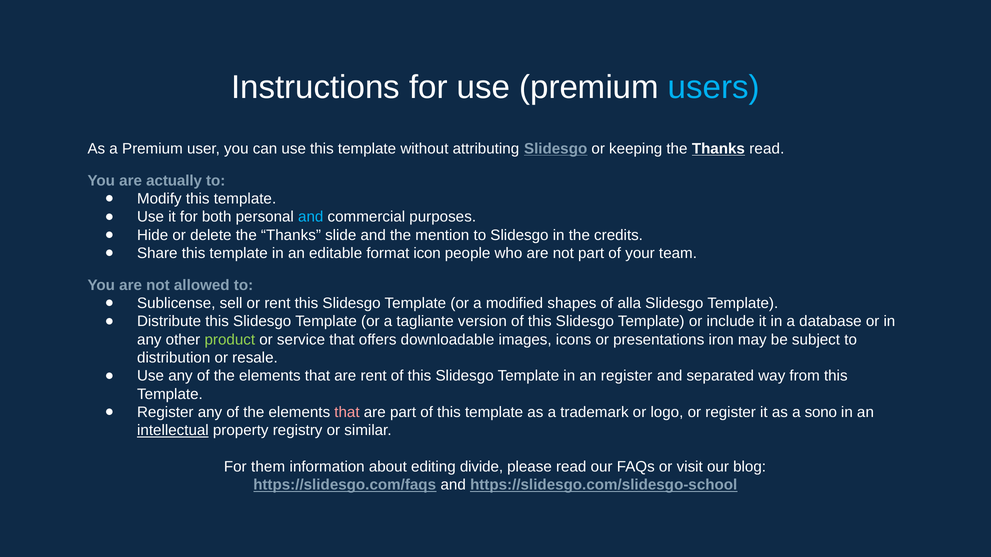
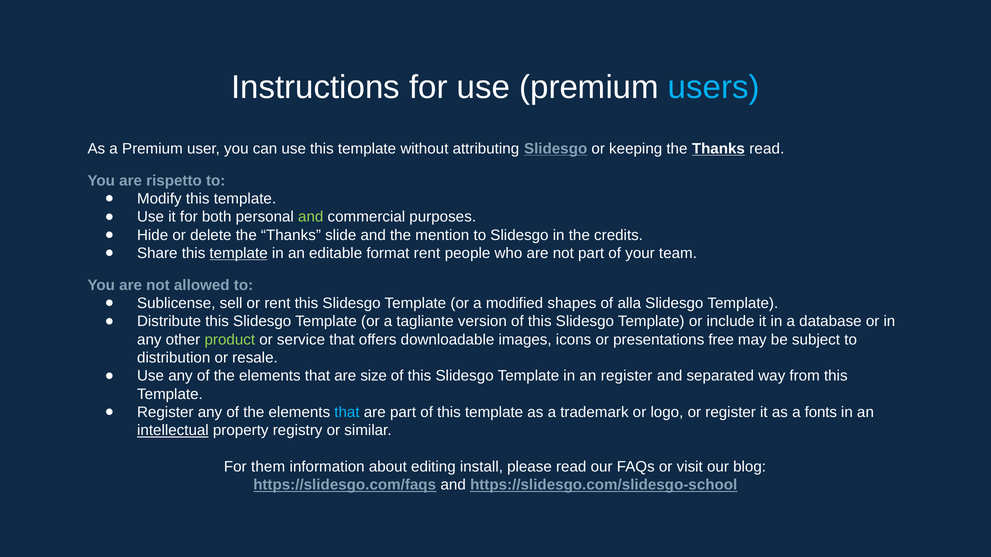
actually: actually -> rispetto (174, 181)
and colour: light blue -> light green (311, 217)
template underline: none -> present (239, 253)
format icon: icon -> rent (427, 253)
iron: iron -> free (721, 340)
are rent: rent -> size (374, 376)
that colour: pink -> light blue (347, 413)
sono: sono -> fonts (821, 413)
divide: divide -> install (481, 467)
